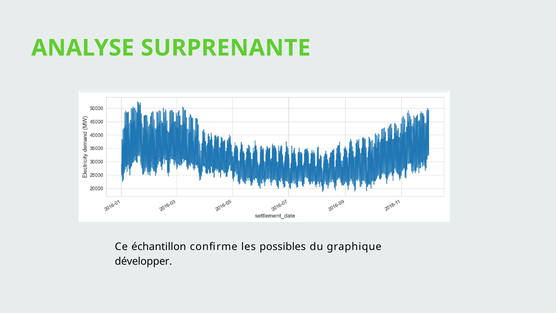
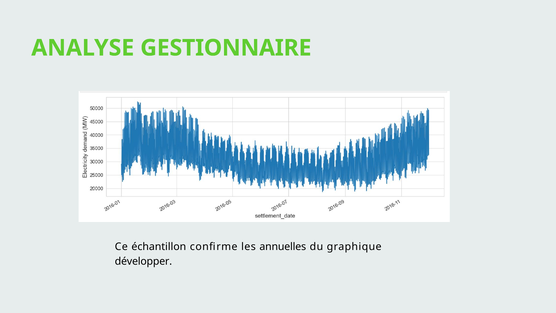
SURPRENANTE: SURPRENANTE -> GESTIONNAIRE (226, 48)
possibles: possibles -> annuelles (283, 247)
